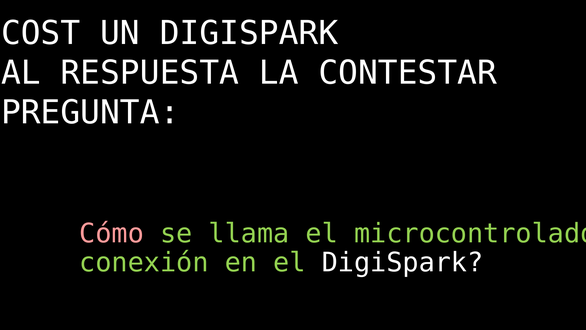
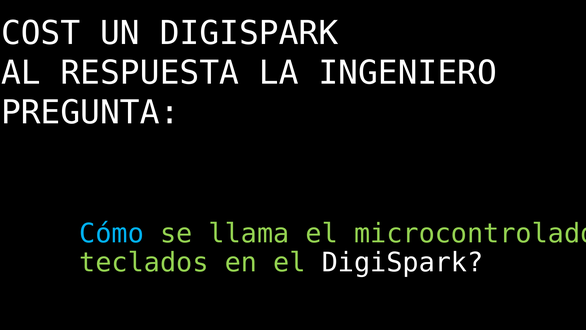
CONTESTAR: CONTESTAR -> INGENIERO (408, 73)
Cómo colour: pink -> light blue (112, 233)
conexión: conexión -> teclados (144, 262)
